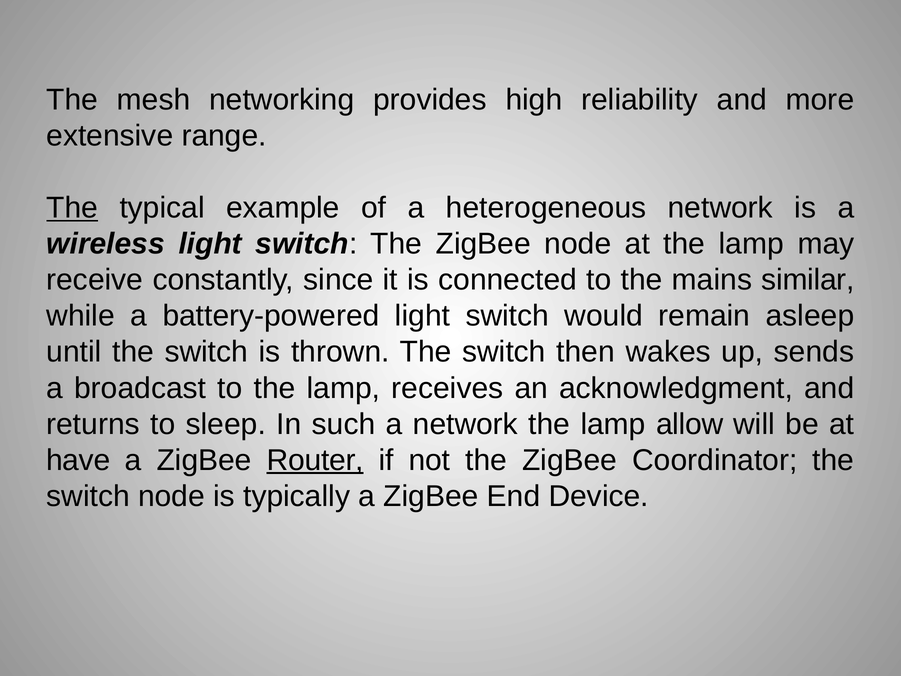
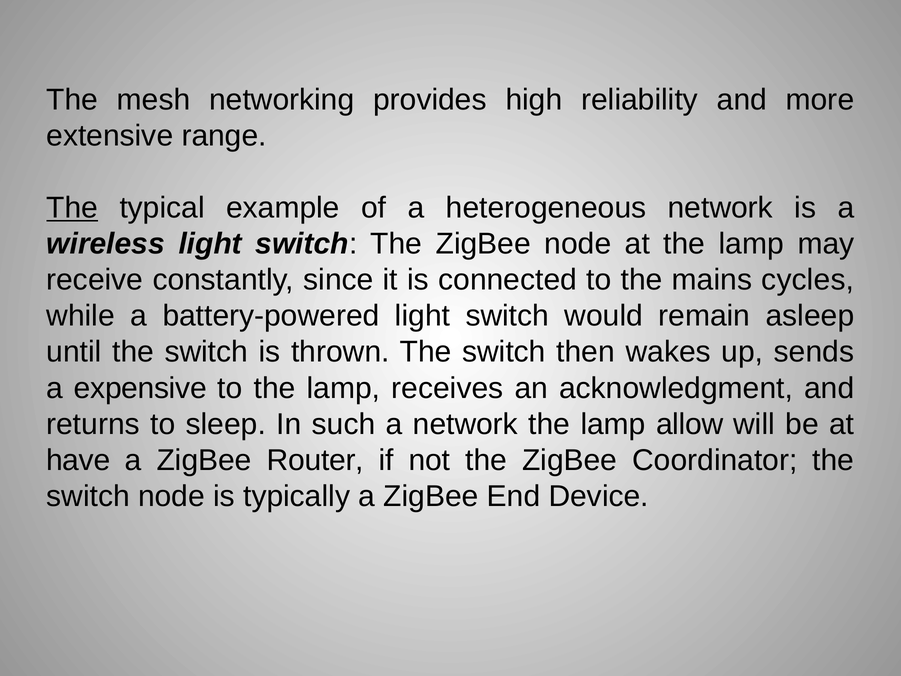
similar: similar -> cycles (808, 280)
broadcast: broadcast -> expensive (140, 388)
Router underline: present -> none (315, 460)
